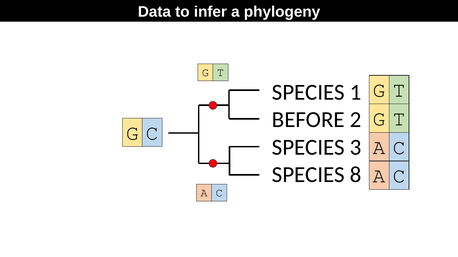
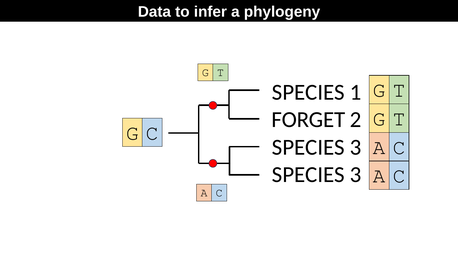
BEFORE: BEFORE -> FORGET (308, 120)
8: 8 -> 3 (356, 175)
